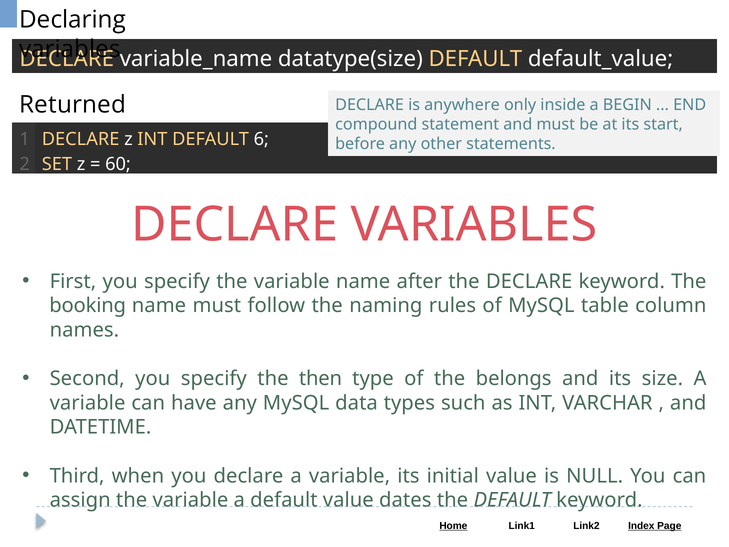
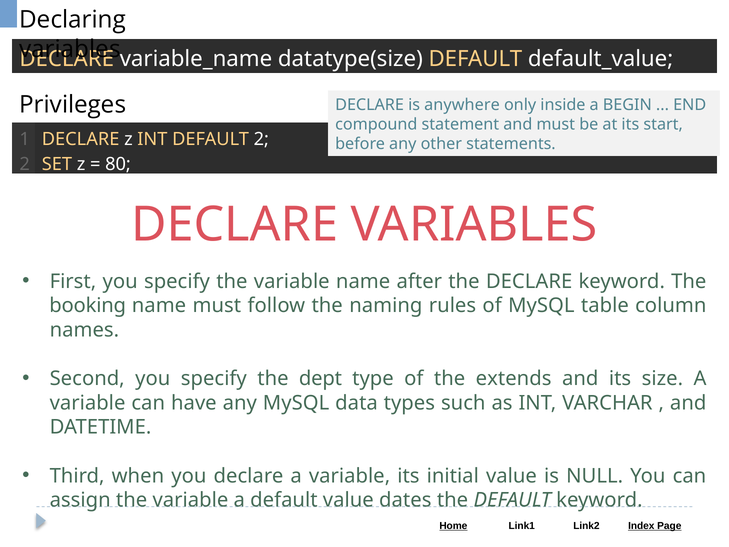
Returned: Returned -> Privileges (73, 105)
DEFAULT 6: 6 -> 2 (261, 139)
60: 60 -> 80 (118, 164)
then: then -> dept (320, 378)
belongs: belongs -> extends (514, 378)
